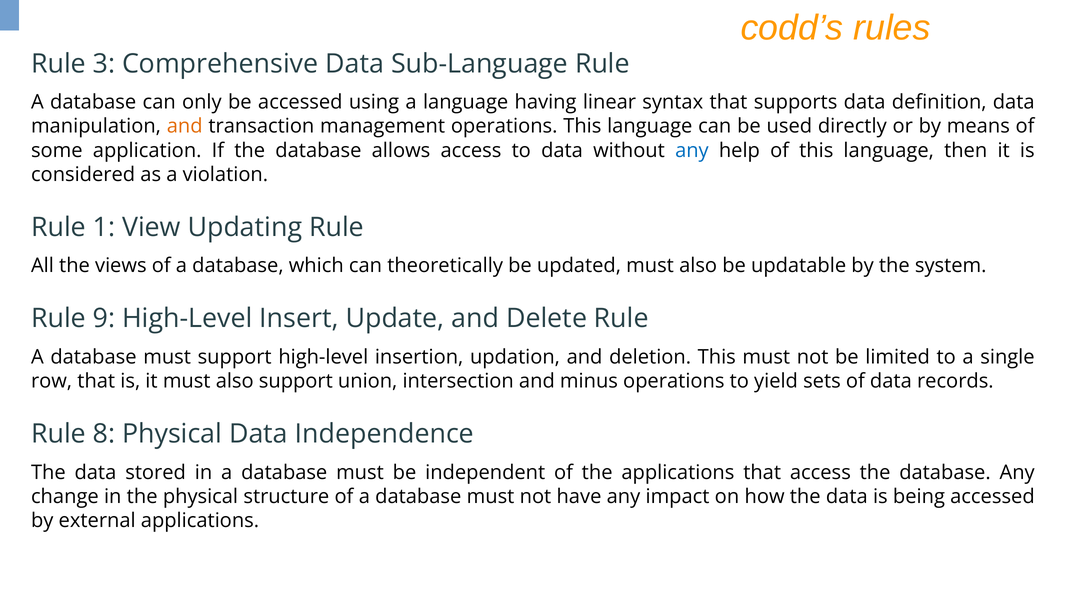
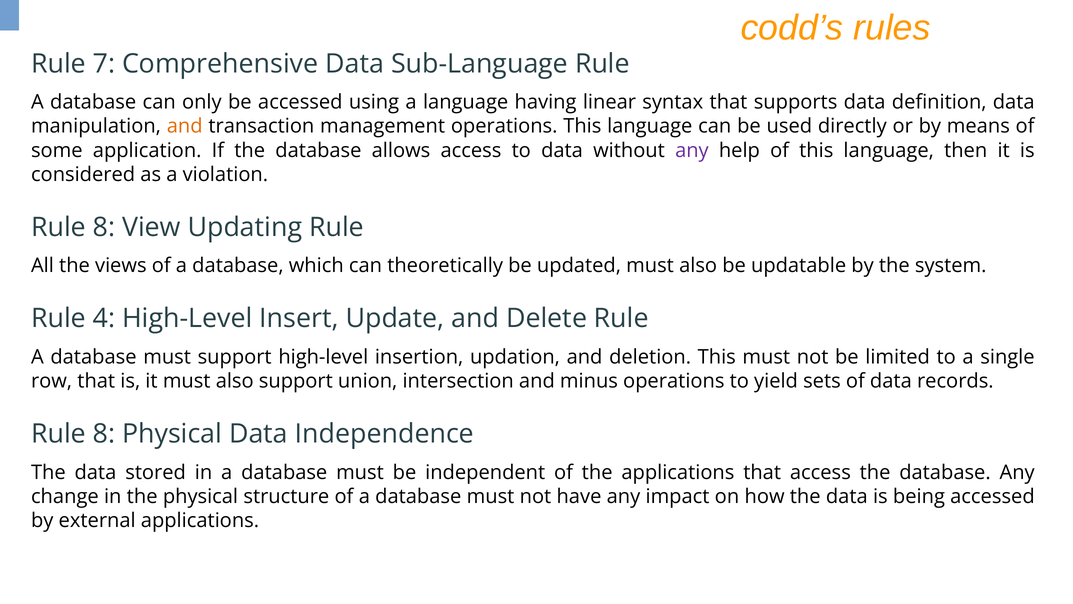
3: 3 -> 7 (104, 64)
any colour: blue -> purple (692, 150)
1: 1 -> 8 (104, 227)
9: 9 -> 4 (104, 318)
